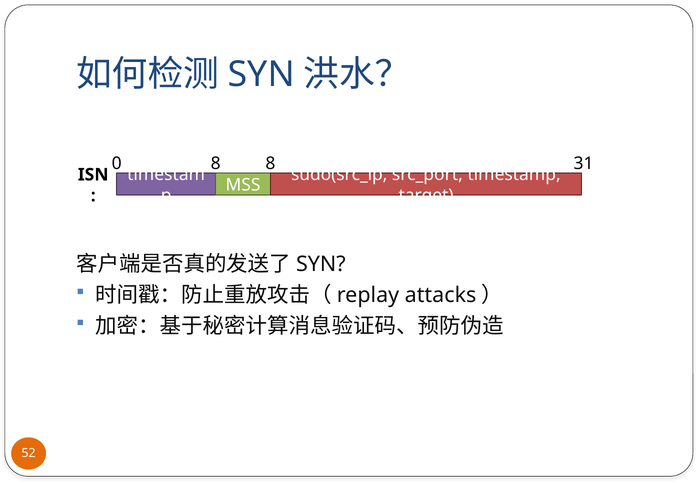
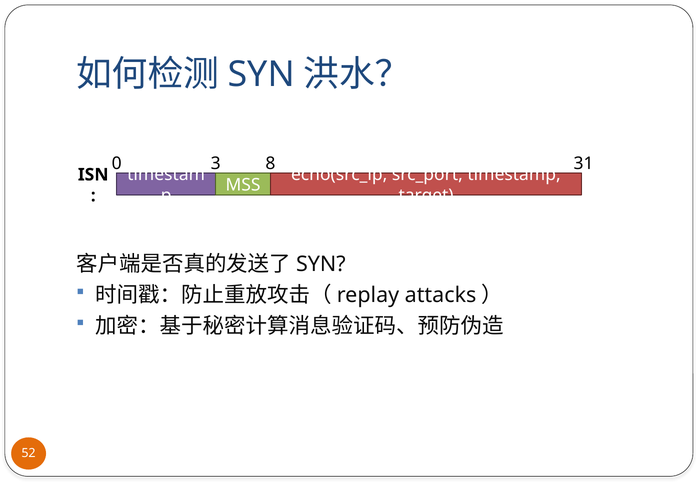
0 8: 8 -> 3 (216, 164)
sudo(src_ip: sudo(src_ip -> echo(src_ip (339, 175)
